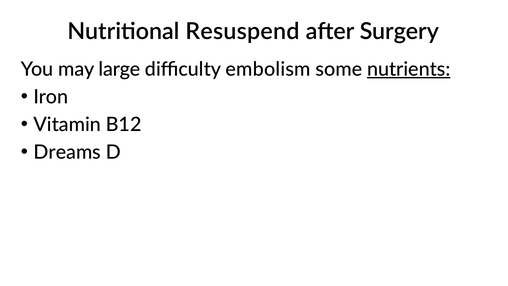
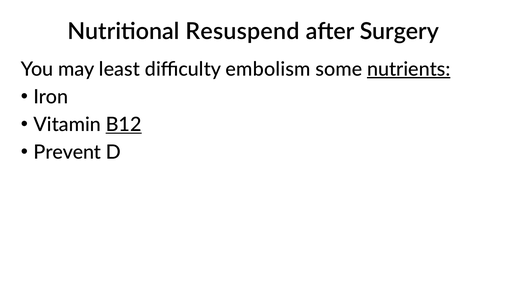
large: large -> least (119, 69)
B12 underline: none -> present (124, 124)
Dreams: Dreams -> Prevent (67, 152)
